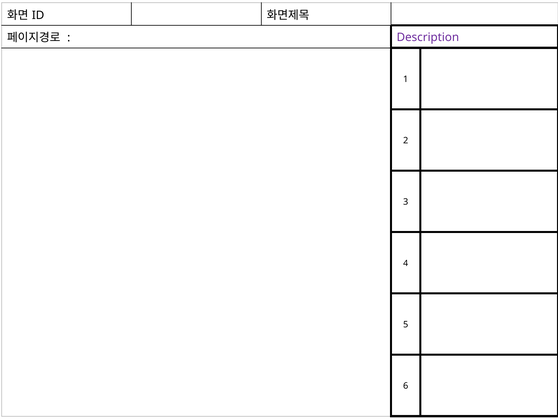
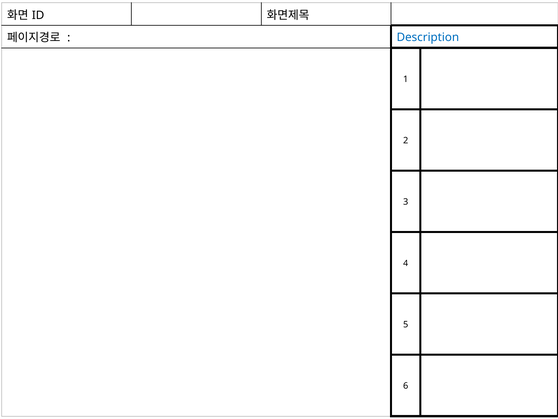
Description colour: purple -> blue (428, 37)
